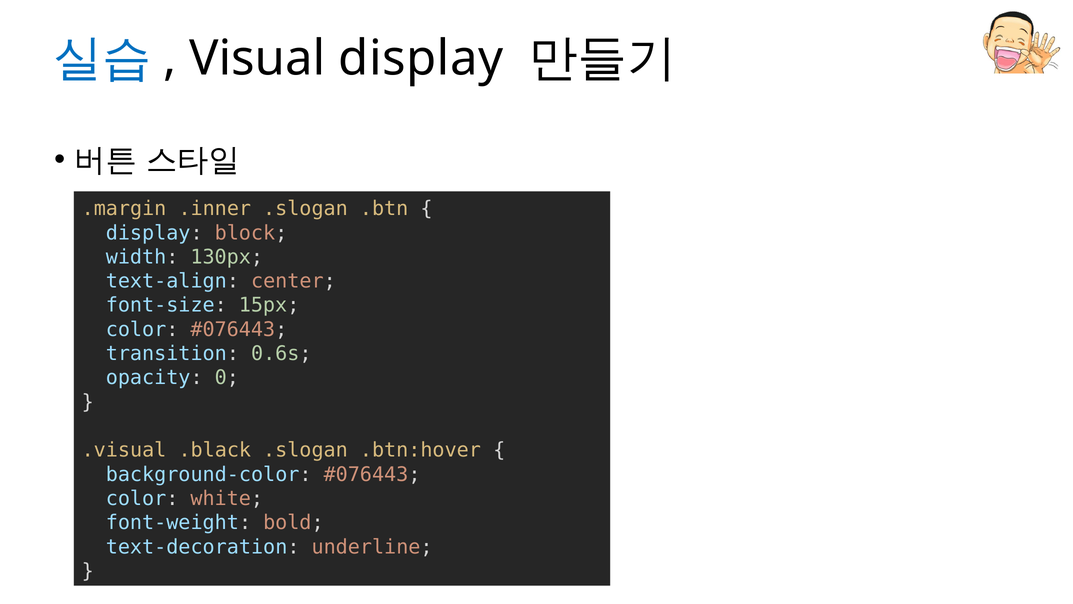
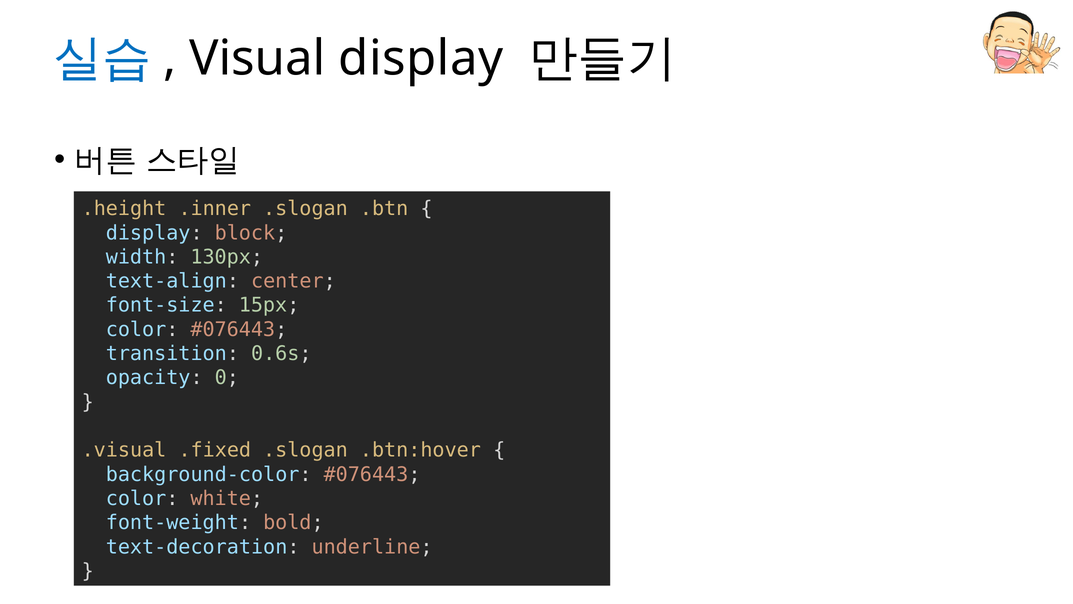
.margin: .margin -> .height (124, 209)
.black: .black -> .fixed (215, 450)
